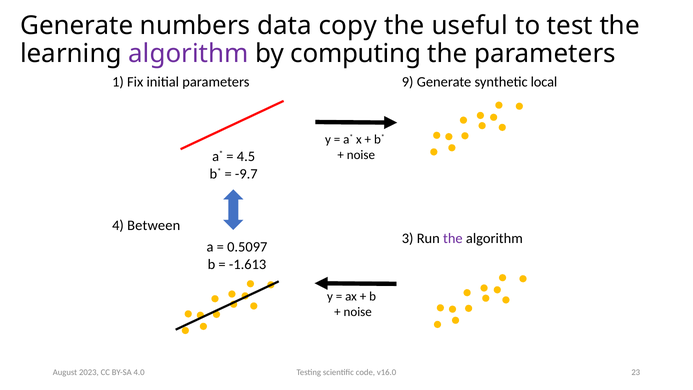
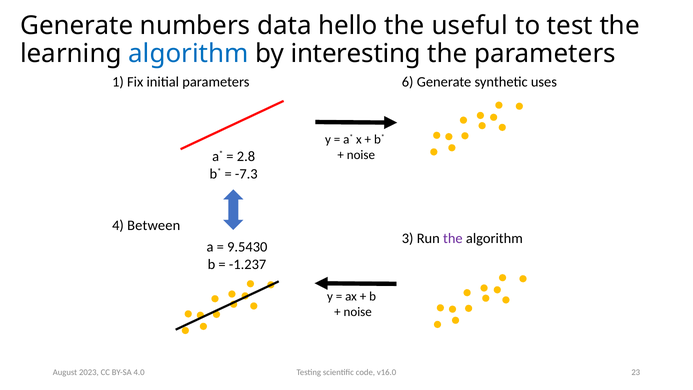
copy: copy -> hello (348, 26)
algorithm colour: purple -> blue (188, 54)
computing: computing -> interesting (356, 54)
9: 9 -> 6 (408, 82)
local: local -> uses (544, 82)
4.5: 4.5 -> 2.8 (246, 156)
-9.7: -9.7 -> -7.3 (246, 174)
0.5097: 0.5097 -> 9.5430 (247, 247)
-1.613: -1.613 -> -1.237 (248, 264)
